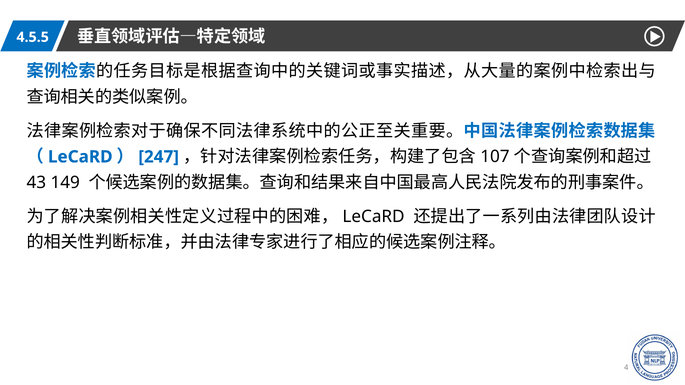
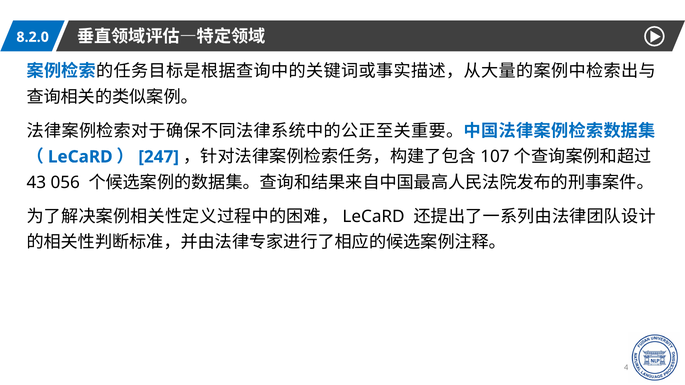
4.5.5: 4.5.5 -> 8.2.0 (33, 37)
149: 149 -> 056 (65, 183)
